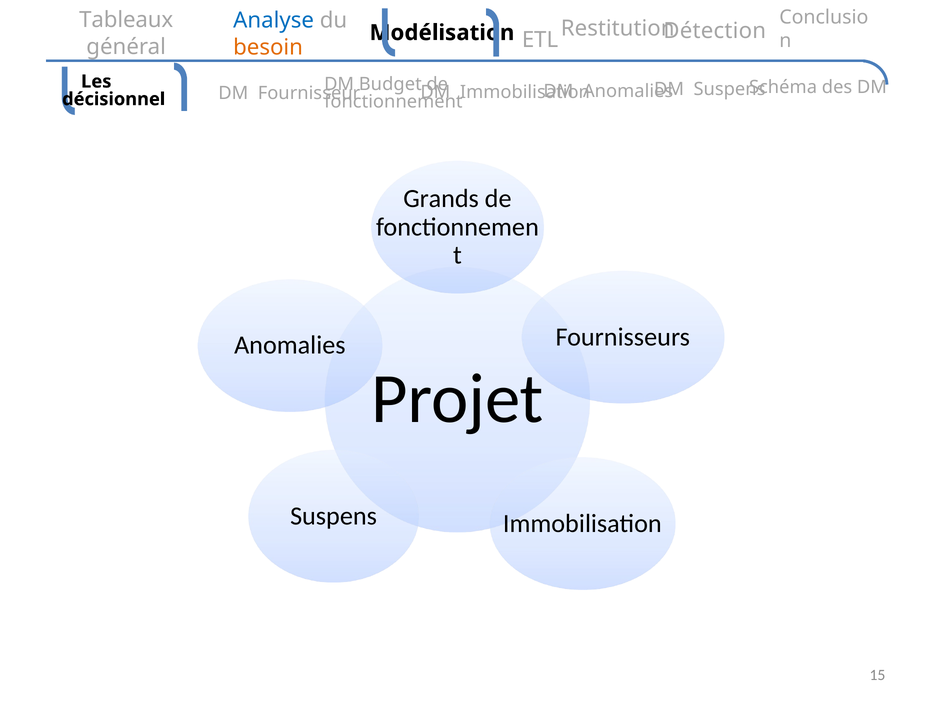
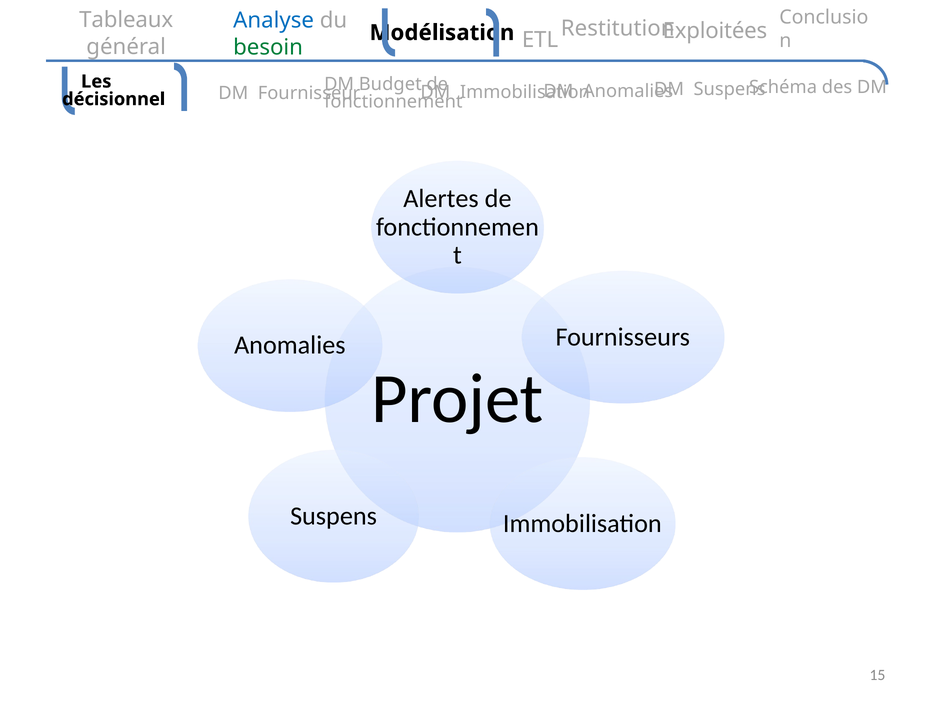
Détection: Détection -> Exploitées (715, 31)
besoin colour: orange -> green (268, 47)
Grands: Grands -> Alertes (441, 199)
